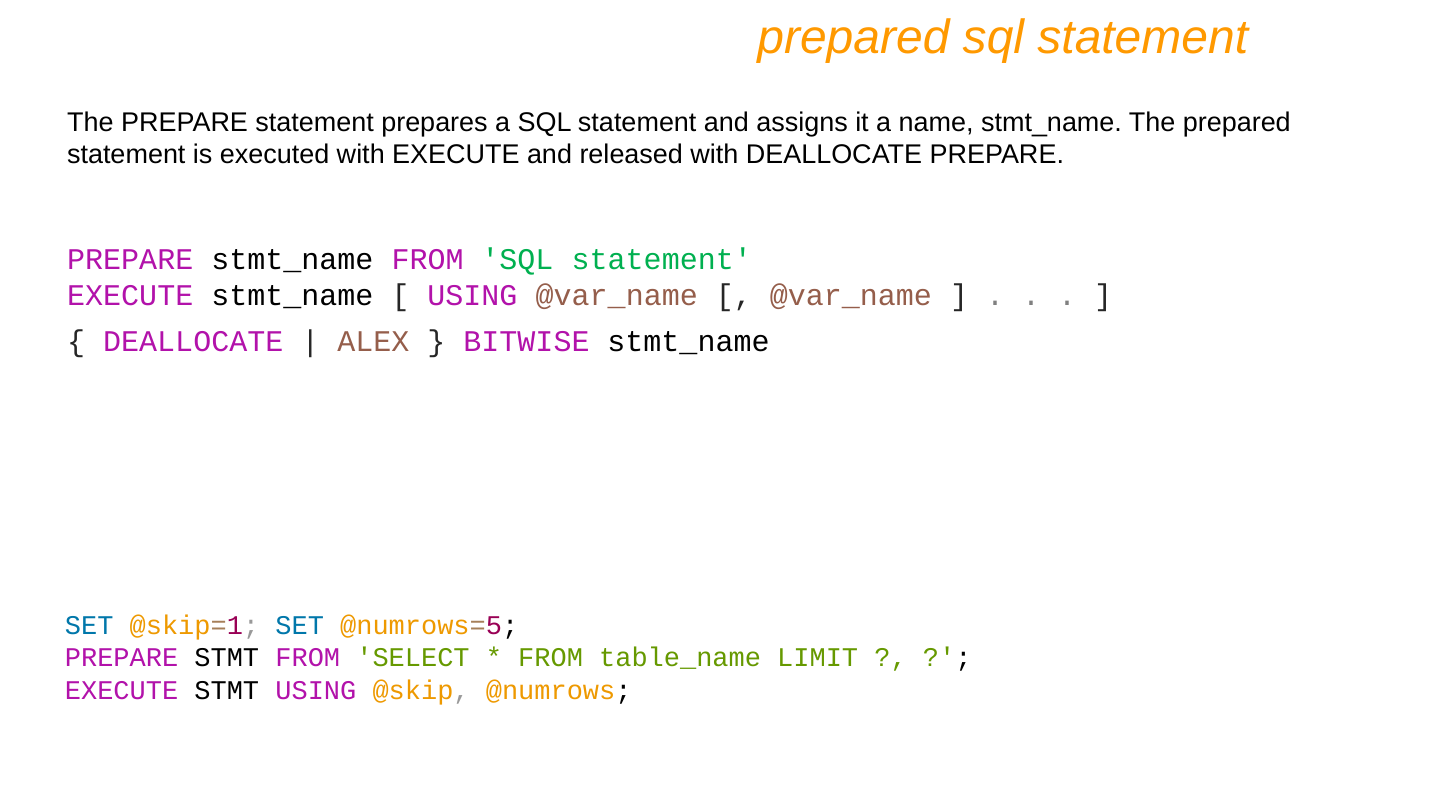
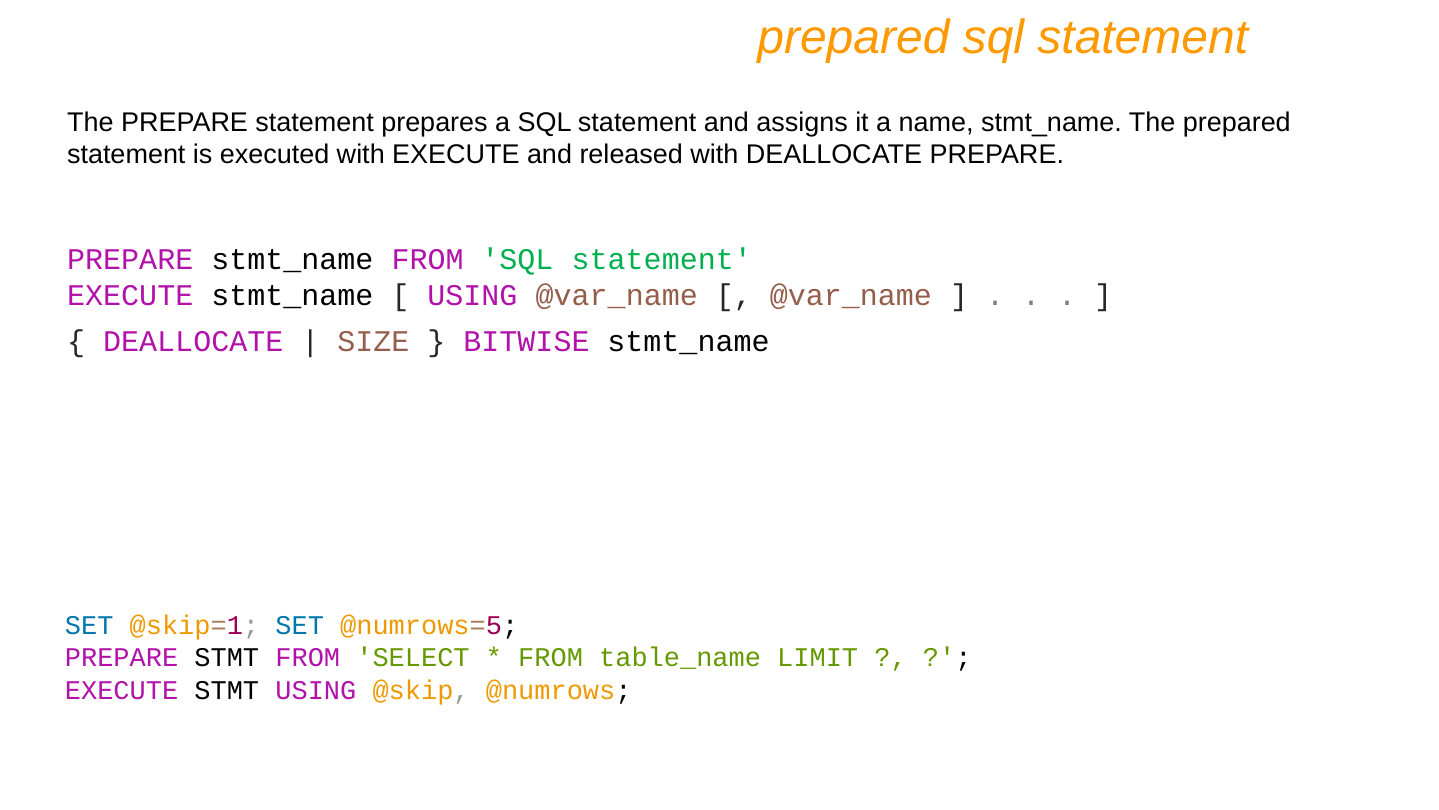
ALEX: ALEX -> SIZE (373, 342)
